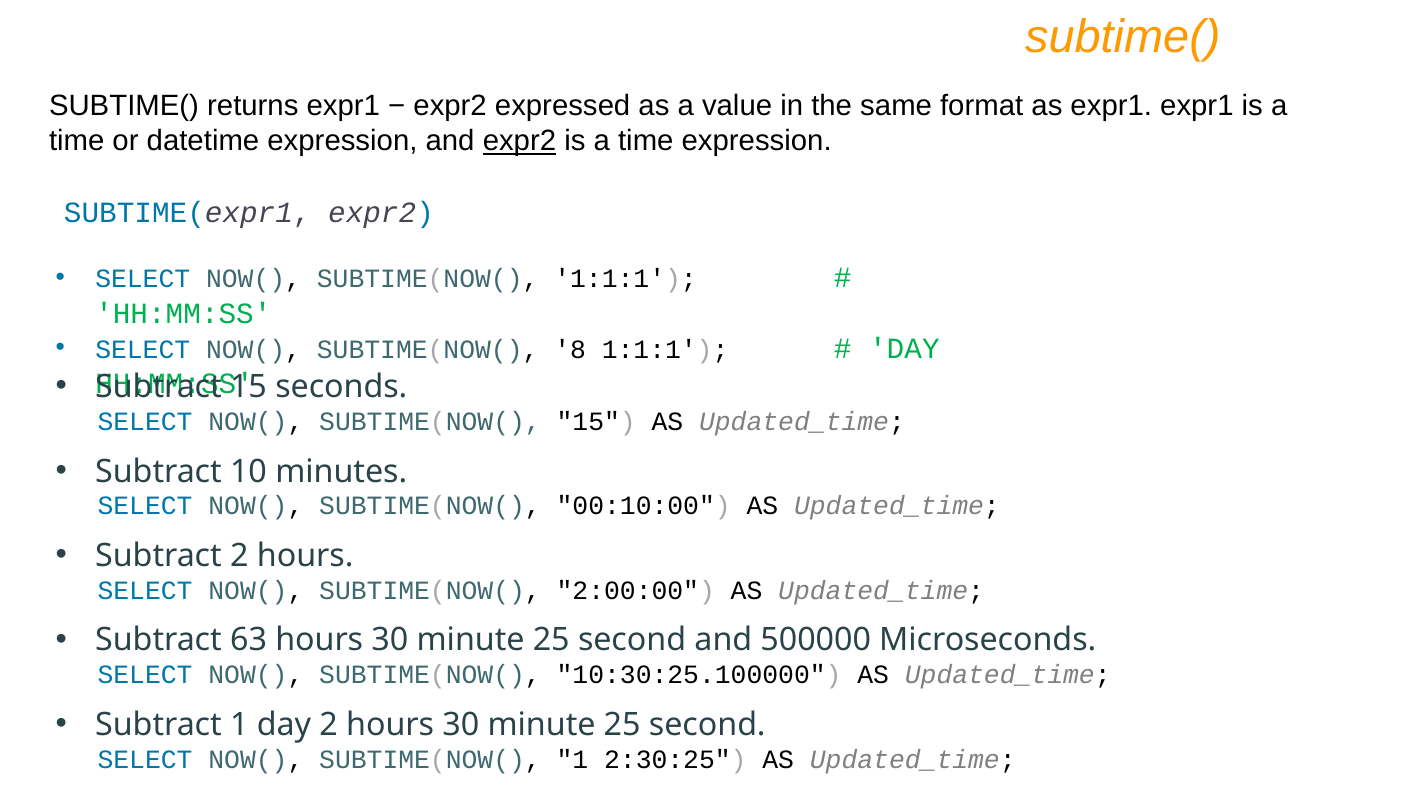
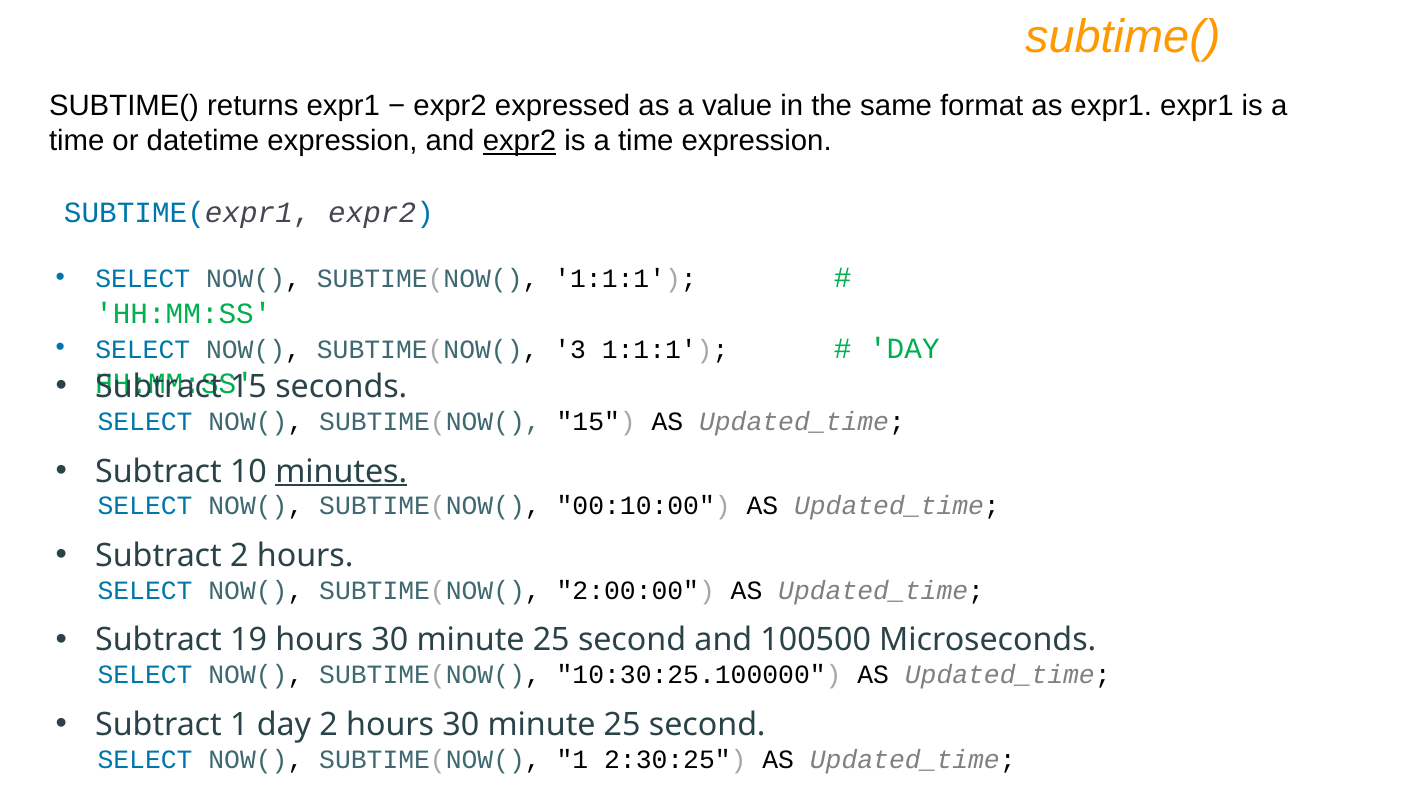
8: 8 -> 3 (570, 349)
minutes underline: none -> present (341, 471)
63: 63 -> 19 (249, 640)
500000: 500000 -> 100500 (816, 640)
